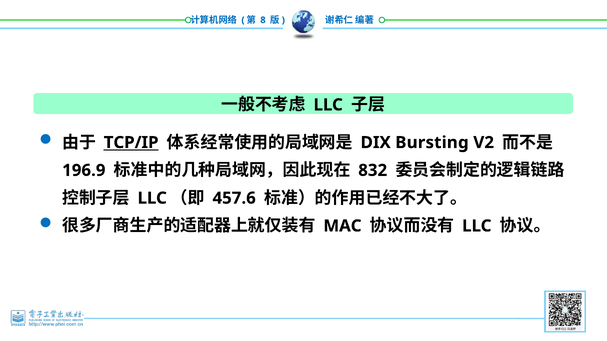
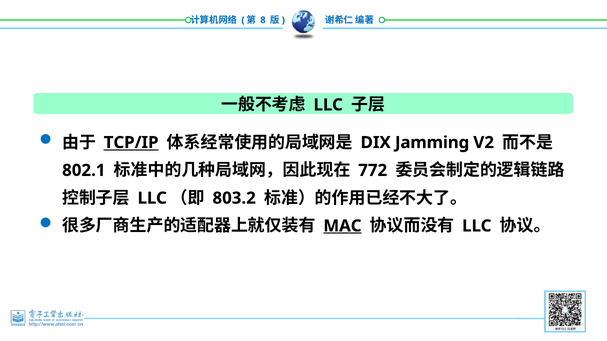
Bursting: Bursting -> Jamming (432, 143)
196.9: 196.9 -> 802.1 (84, 171)
832: 832 -> 772 (373, 171)
457.6: 457.6 -> 803.2 (234, 198)
MAC underline: none -> present (342, 226)
